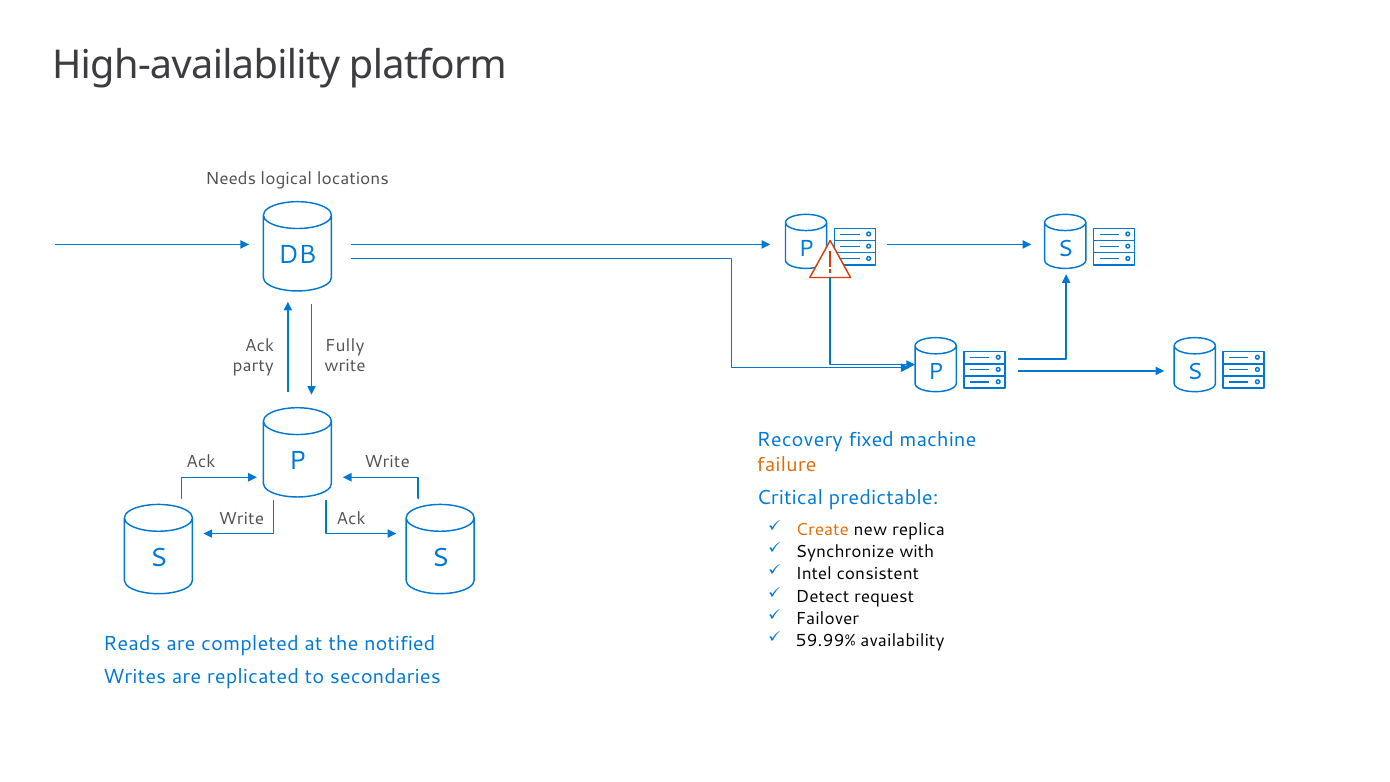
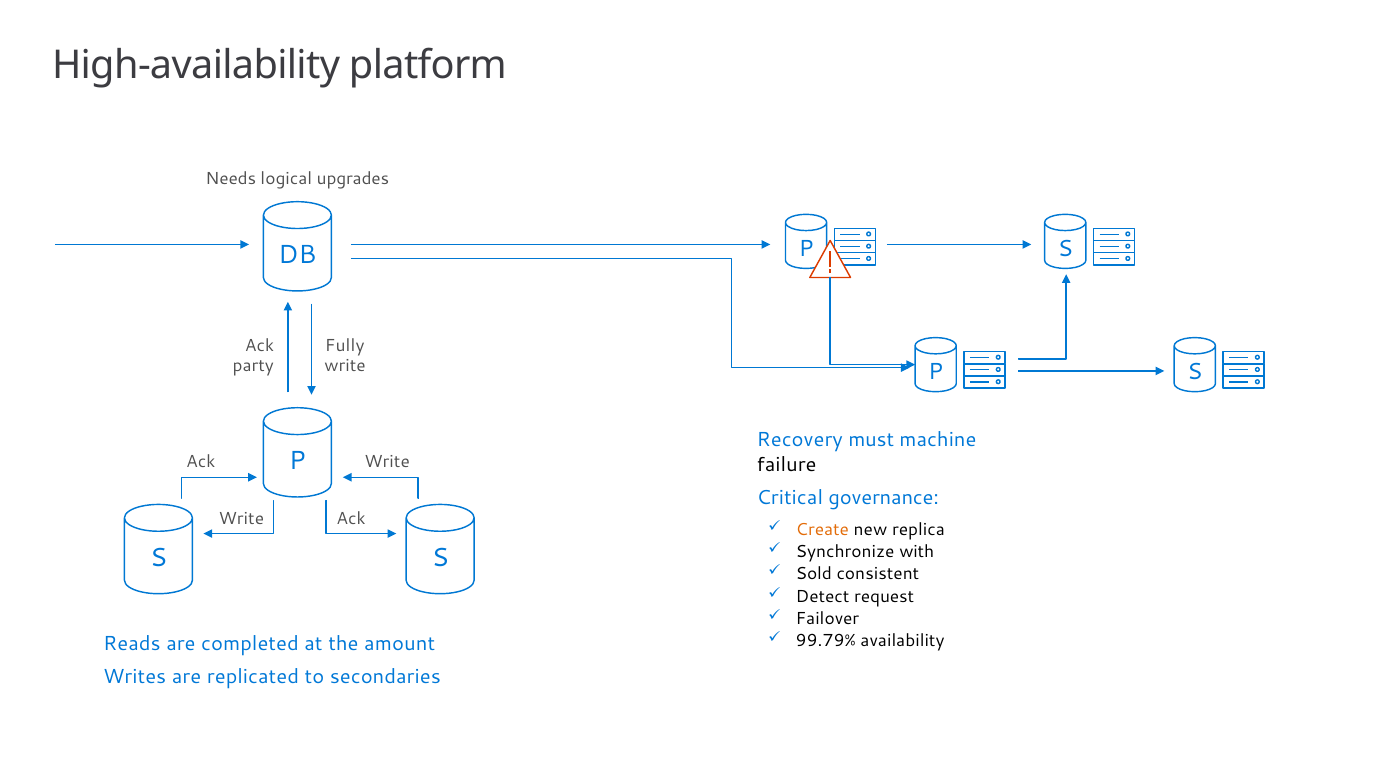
locations: locations -> upgrades (353, 179)
fixed: fixed -> must (871, 440)
failure colour: orange -> black (787, 464)
predictable: predictable -> governance (884, 497)
Intel: Intel -> Sold (814, 574)
59.99%: 59.99% -> 99.79% (826, 641)
notified: notified -> amount (400, 644)
